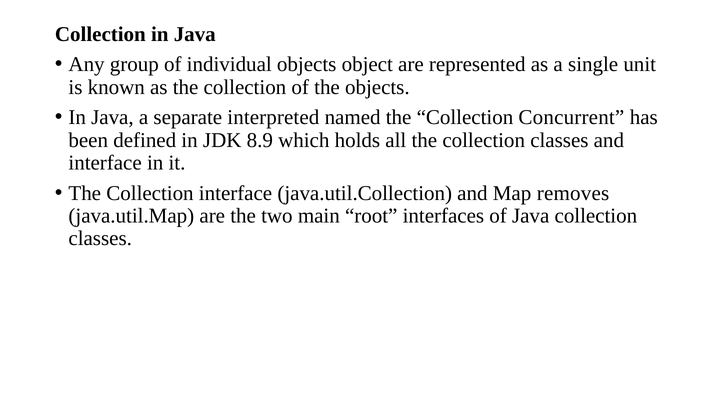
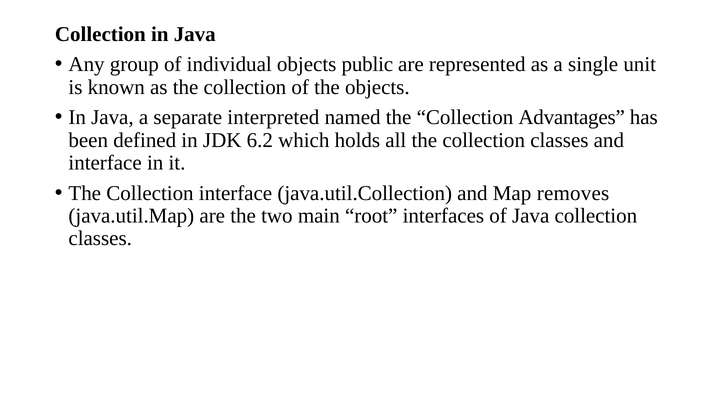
object: object -> public (367, 64)
Concurrent: Concurrent -> Advantages (572, 117)
8.9: 8.9 -> 6.2 (260, 140)
